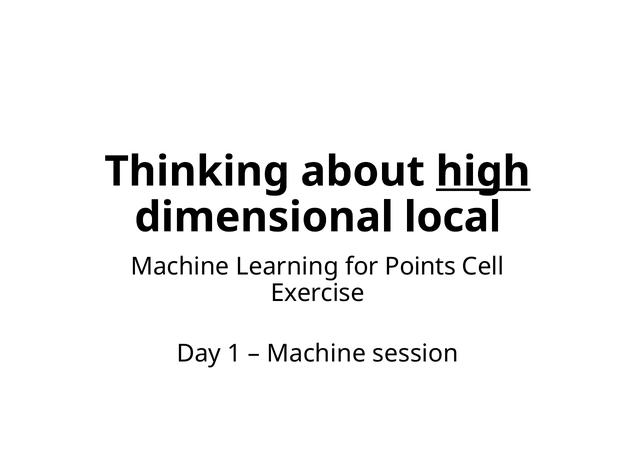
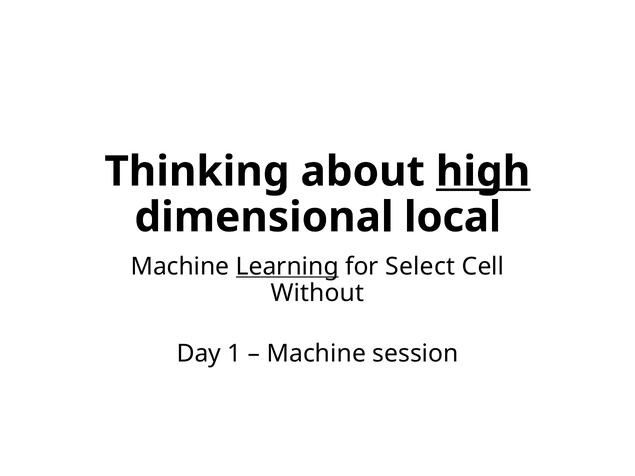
Learning underline: none -> present (287, 267)
Points: Points -> Select (420, 267)
Exercise: Exercise -> Without (317, 293)
